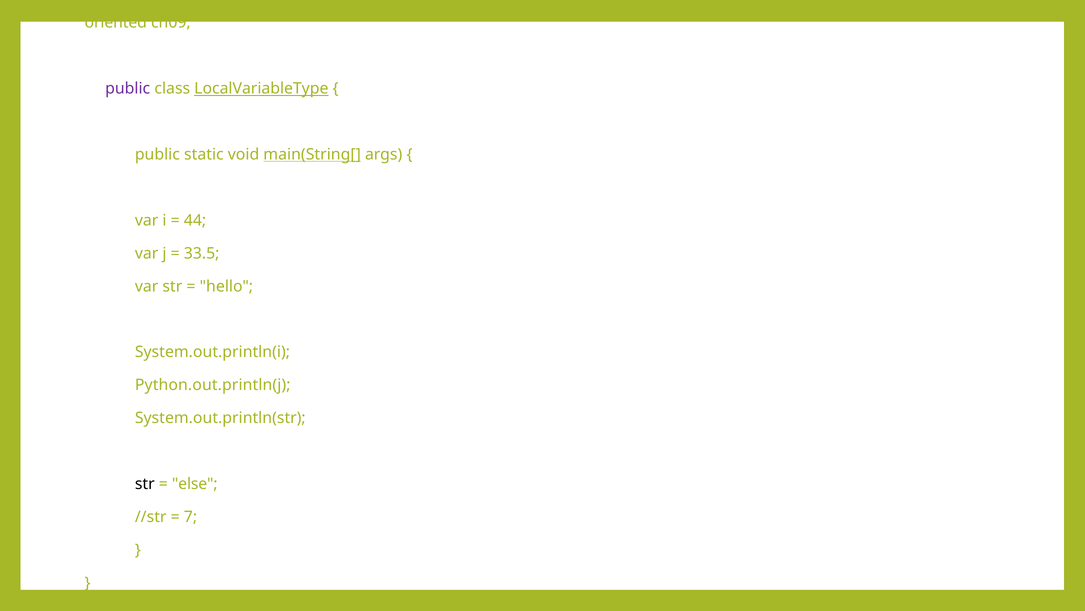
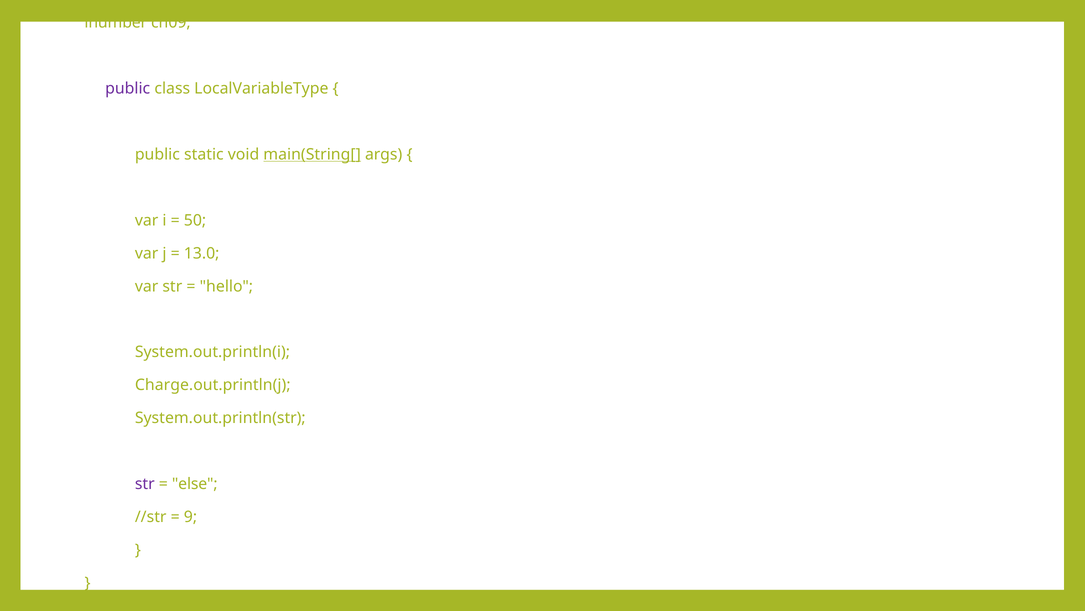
oriented: oriented -> lnumber (116, 23)
LocalVariableType underline: present -> none (261, 88)
44: 44 -> 50 (195, 220)
33.5: 33.5 -> 13.0 (202, 253)
Python.out.println(j: Python.out.println(j -> Charge.out.println(j (213, 385)
str colour: black -> purple (145, 484)
7: 7 -> 9 (190, 517)
